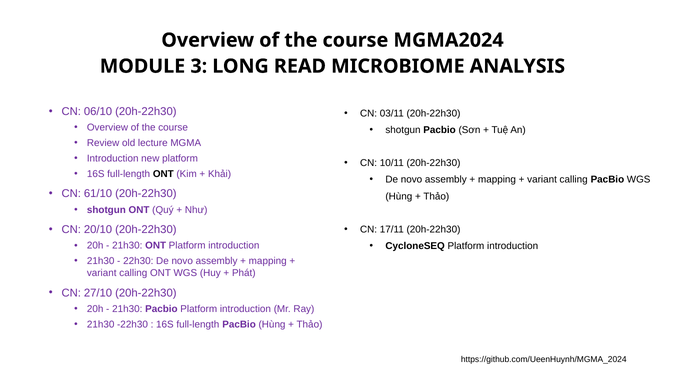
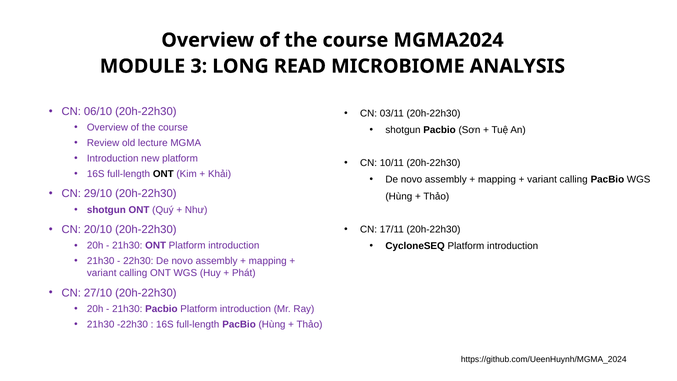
61/10: 61/10 -> 29/10 (98, 194)
